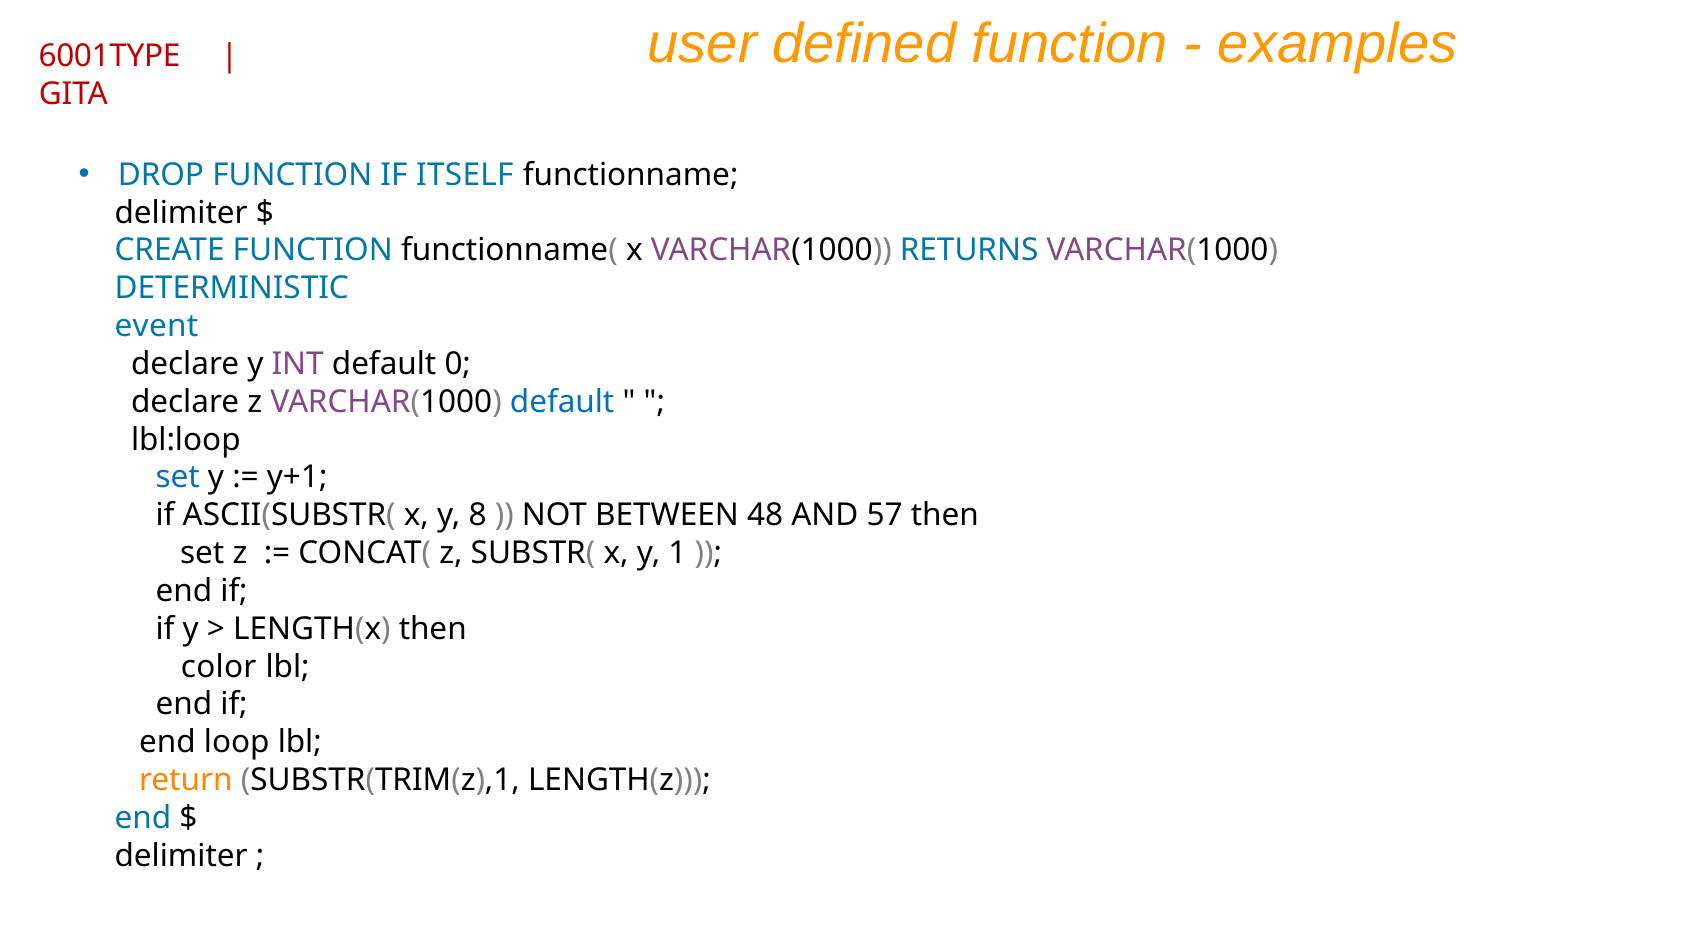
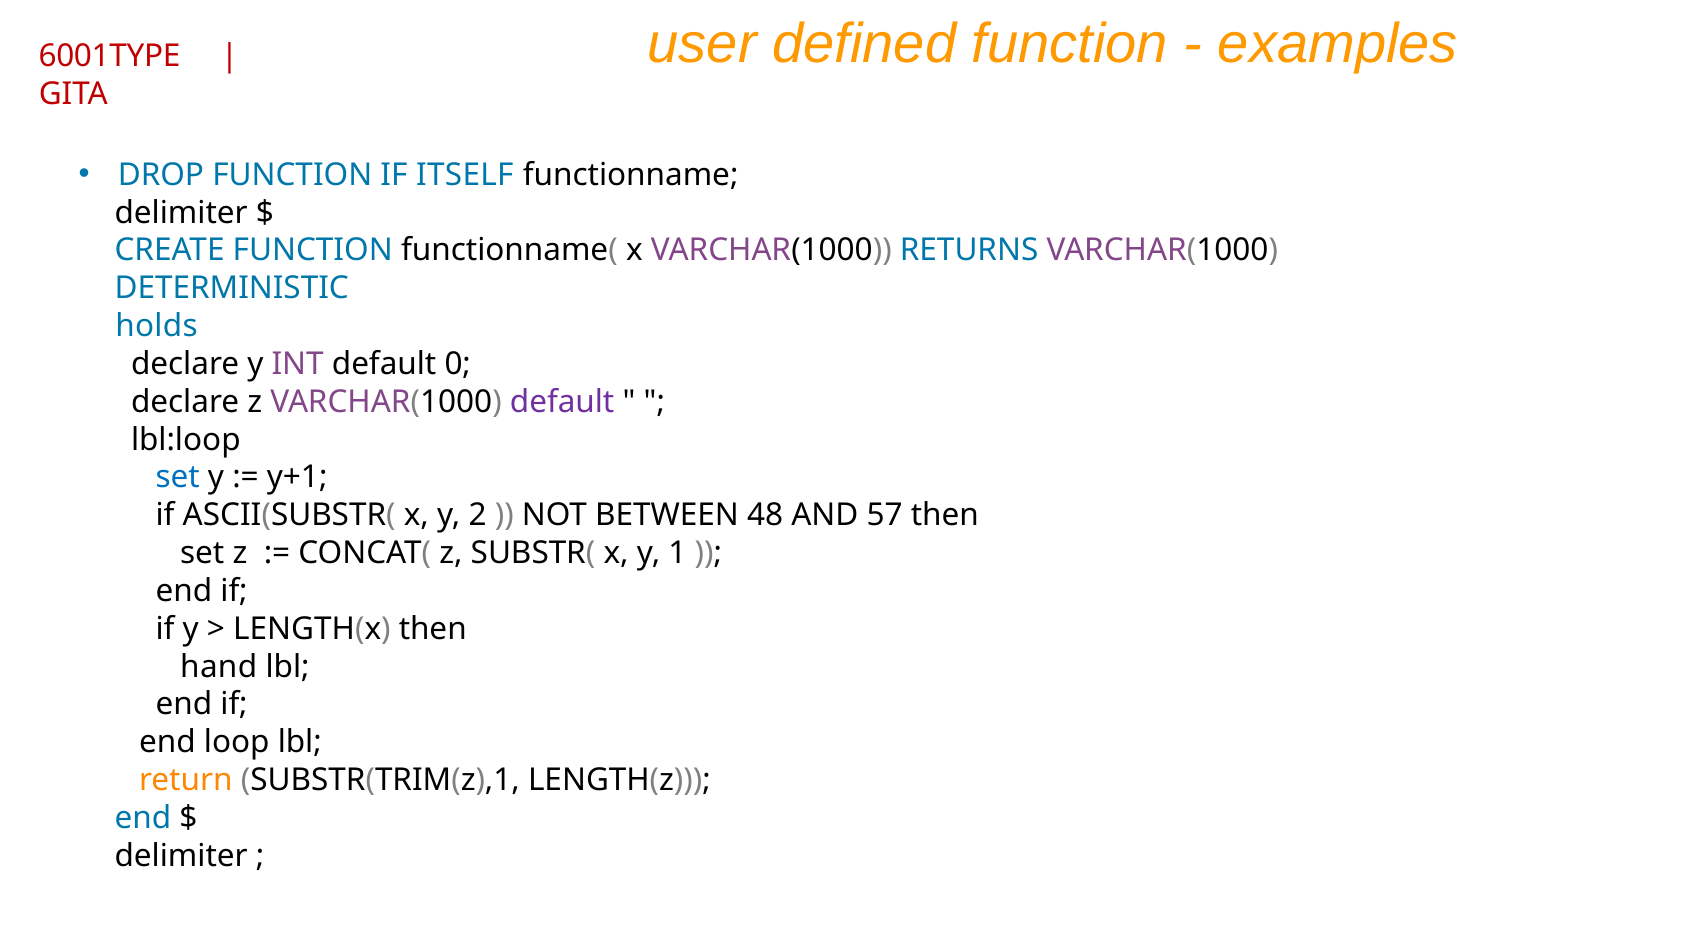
event: event -> holds (156, 326)
default colour: blue -> purple (562, 402)
8: 8 -> 2 (478, 515)
color: color -> hand (219, 666)
